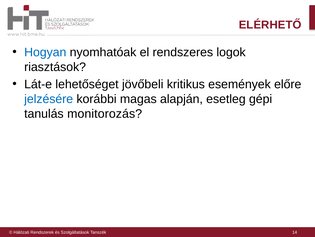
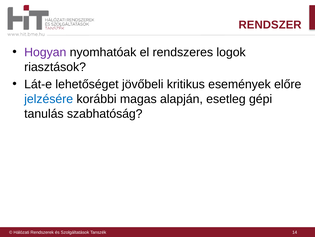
ELÉRHETŐ: ELÉRHETŐ -> RENDSZER (270, 25)
Hogyan colour: blue -> purple (45, 52)
monitorozás: monitorozás -> szabhatóság (105, 113)
